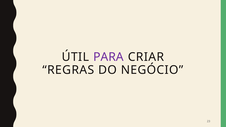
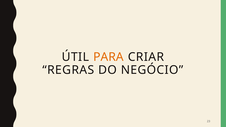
PARA colour: purple -> orange (108, 57)
